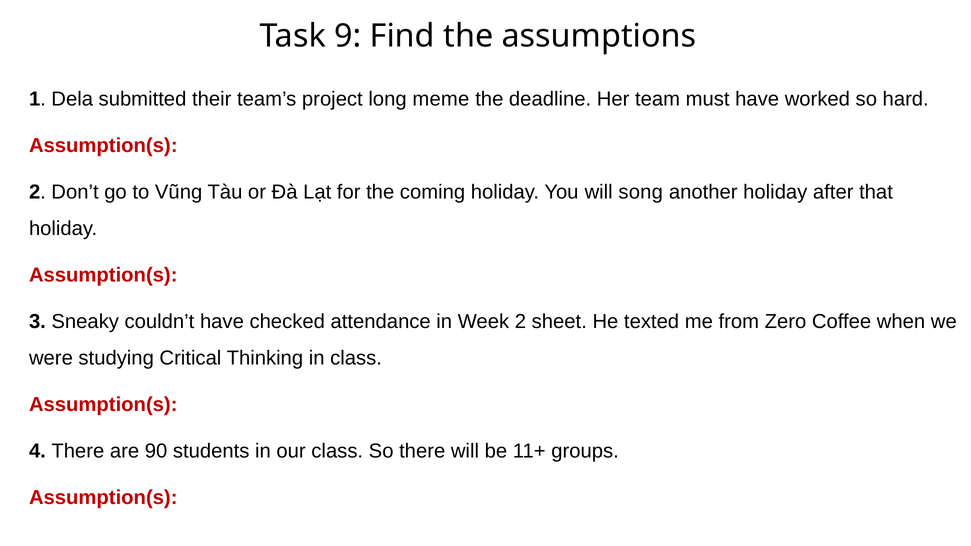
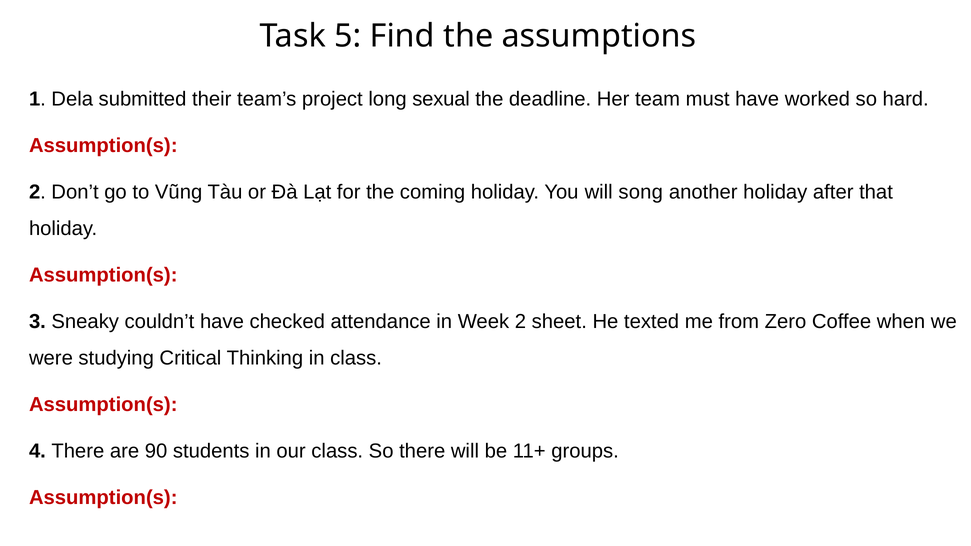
9: 9 -> 5 (348, 36)
meme: meme -> sexual (441, 99)
